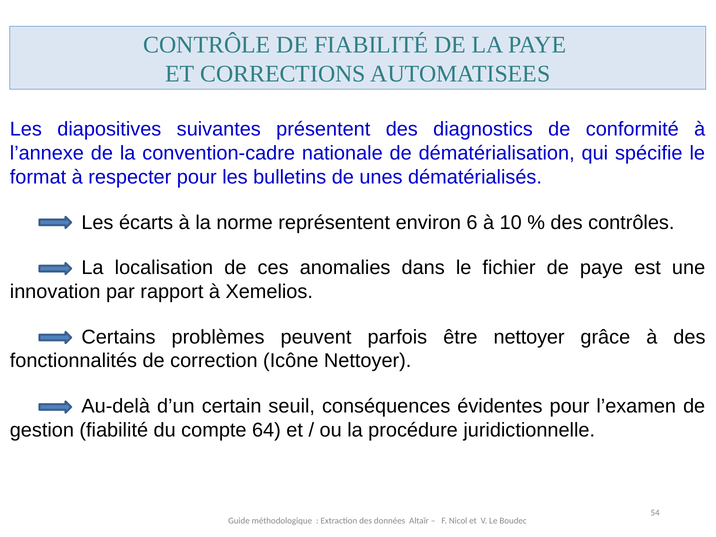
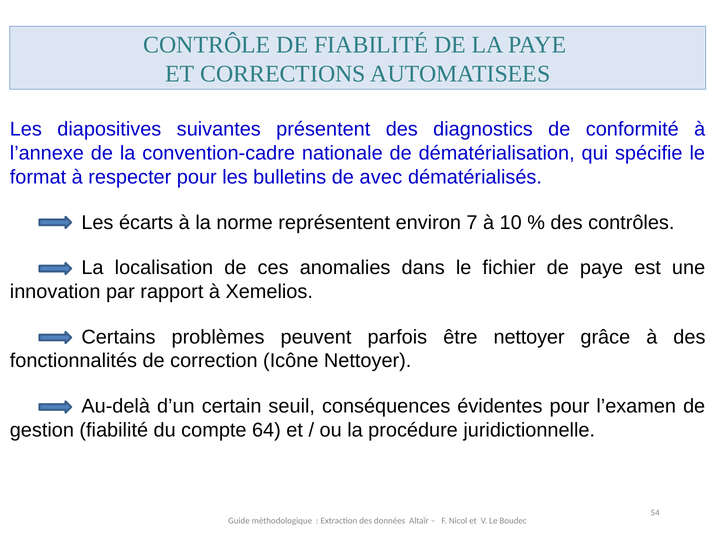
unes: unes -> avec (381, 177)
6: 6 -> 7 (472, 222)
